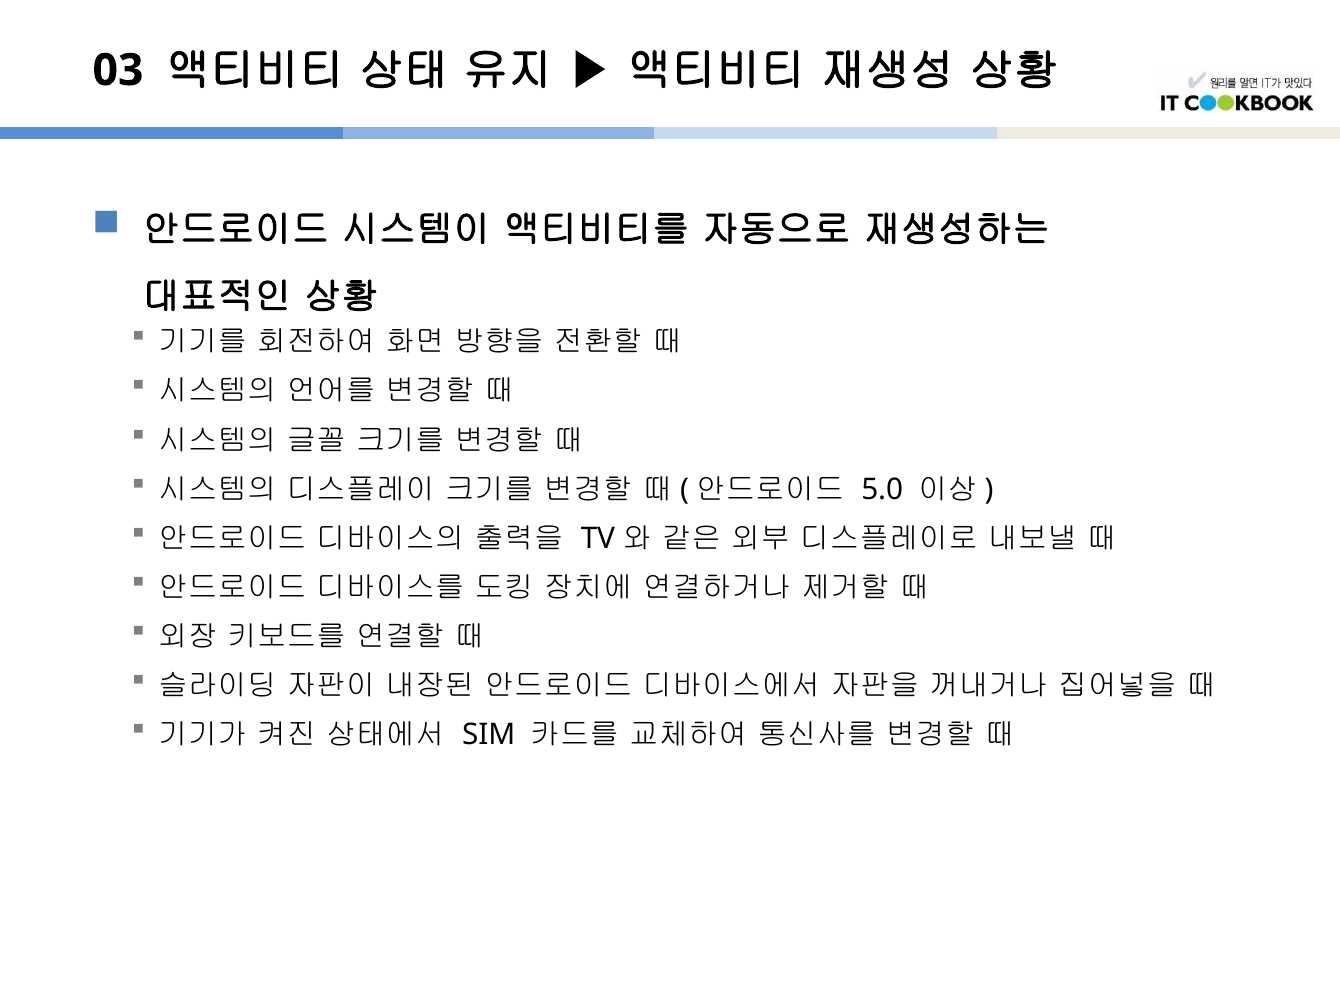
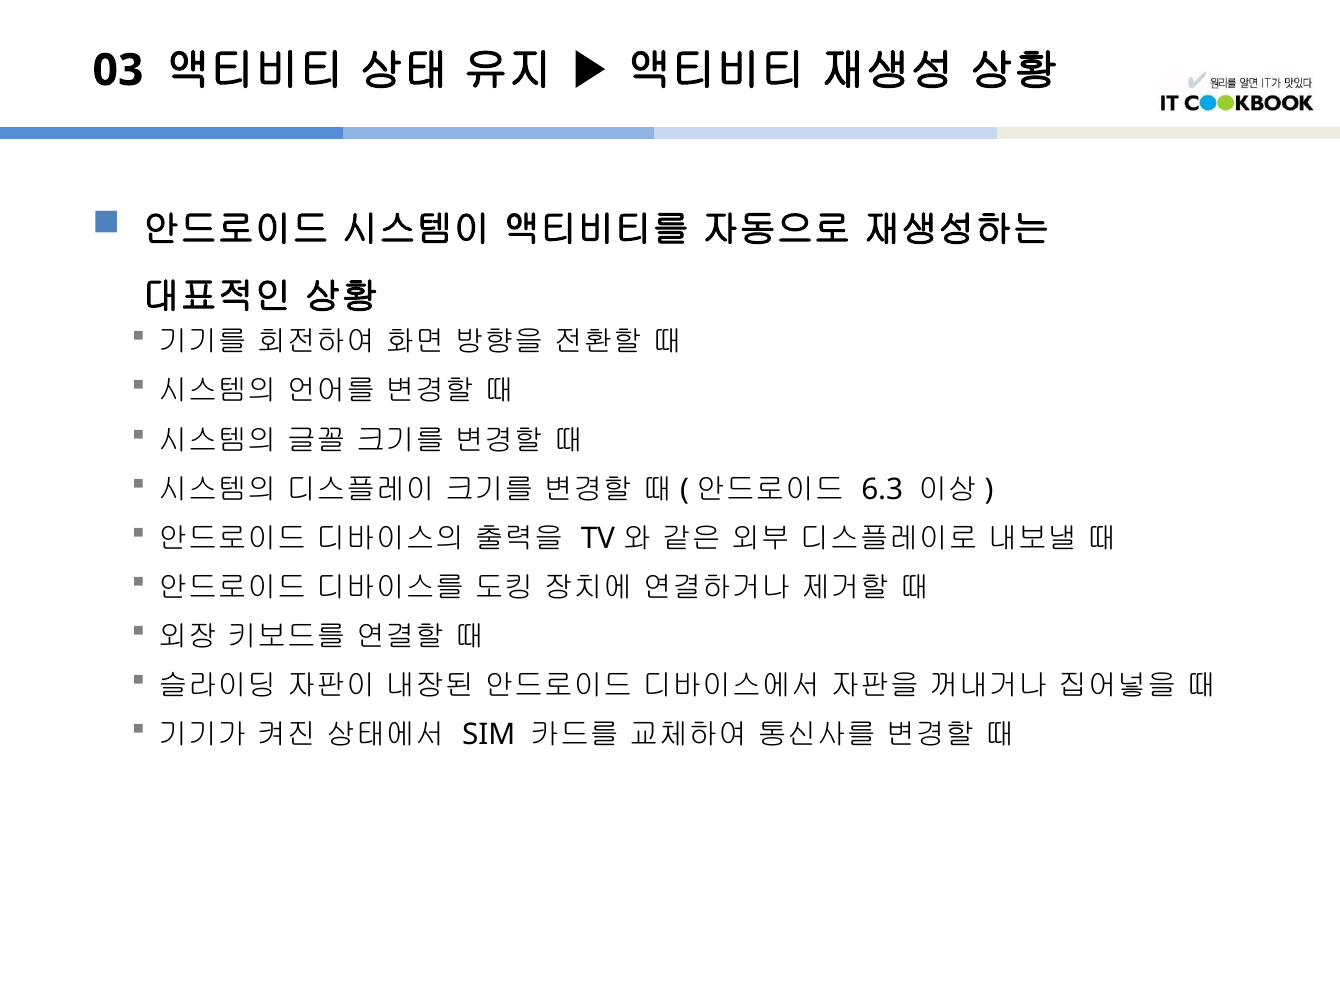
5.0: 5.0 -> 6.3 (882, 489)
